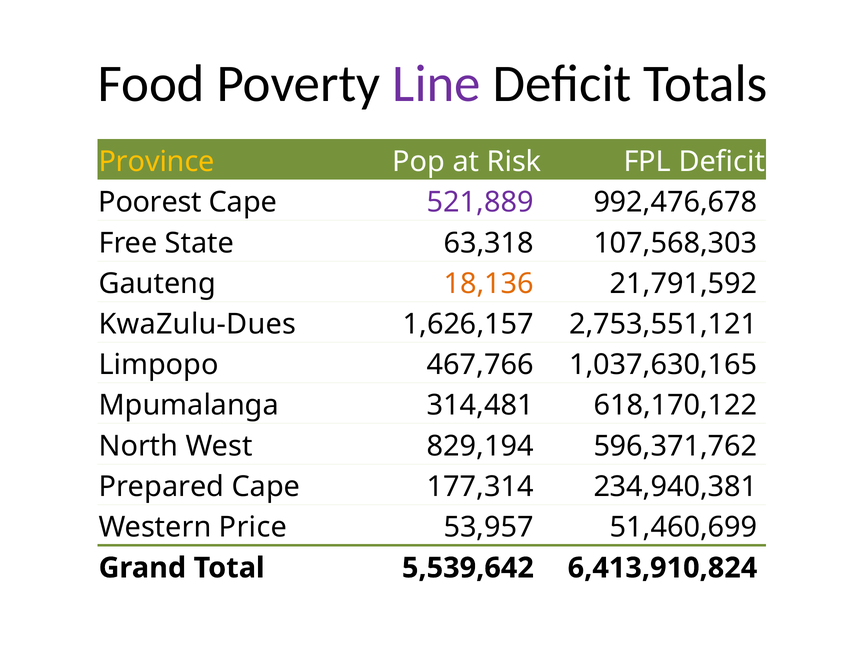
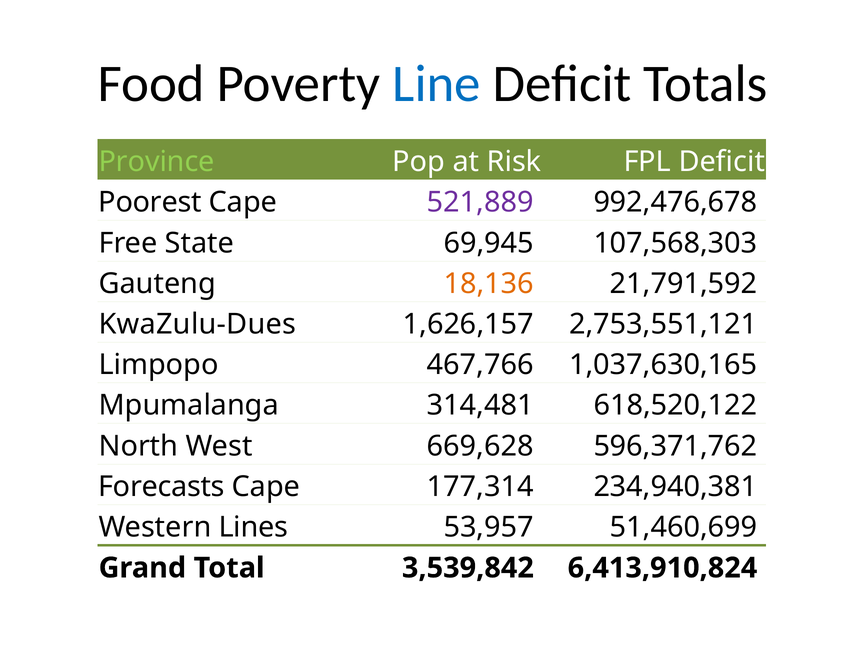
Line colour: purple -> blue (437, 84)
Province colour: yellow -> light green (157, 162)
63,318: 63,318 -> 69,945 (489, 243)
618,170,122: 618,170,122 -> 618,520,122 (675, 406)
829,194: 829,194 -> 669,628 (480, 446)
Prepared: Prepared -> Forecasts (162, 487)
Price: Price -> Lines (253, 528)
5,539,642: 5,539,642 -> 3,539,842 (468, 568)
